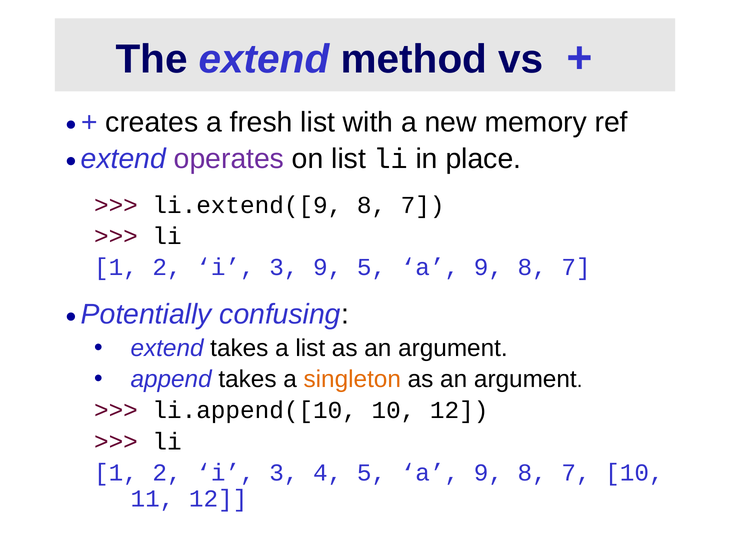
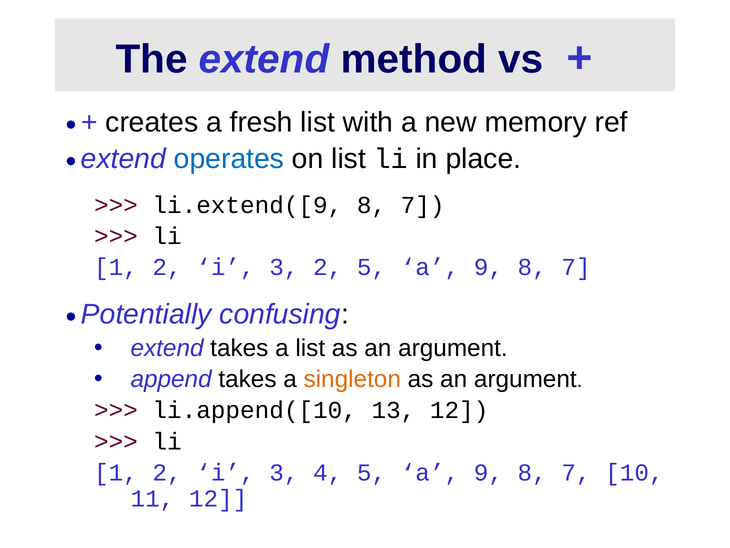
operates colour: purple -> blue (229, 159)
3 9: 9 -> 2 (328, 267)
li.append([10 10: 10 -> 13 (393, 410)
